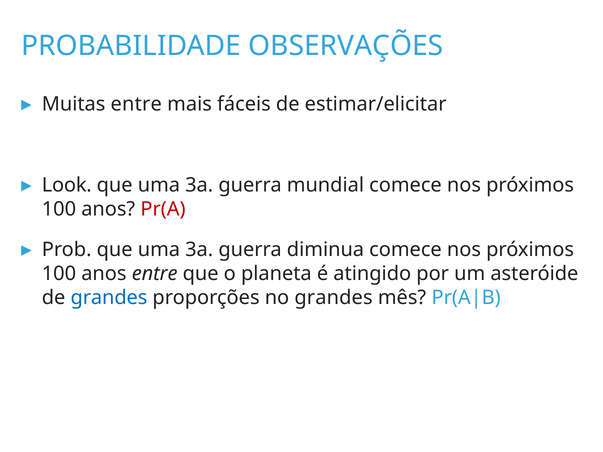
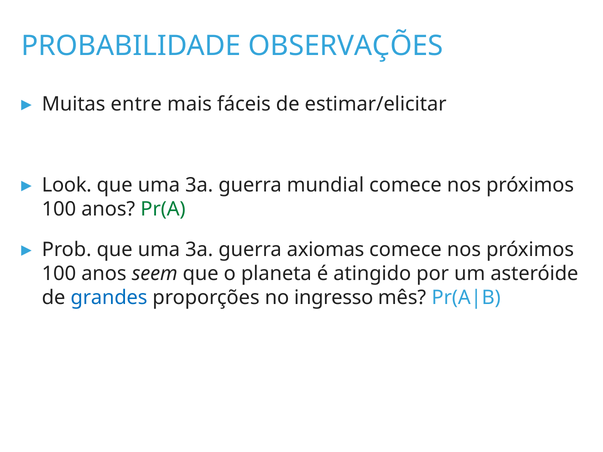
Pr(A colour: red -> green (163, 209)
diminua: diminua -> axiomas (326, 250)
anos entre: entre -> seem (155, 274)
no grandes: grandes -> ingresso (334, 298)
